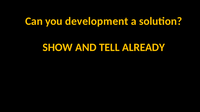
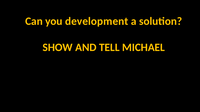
ALREADY: ALREADY -> MICHAEL (143, 48)
